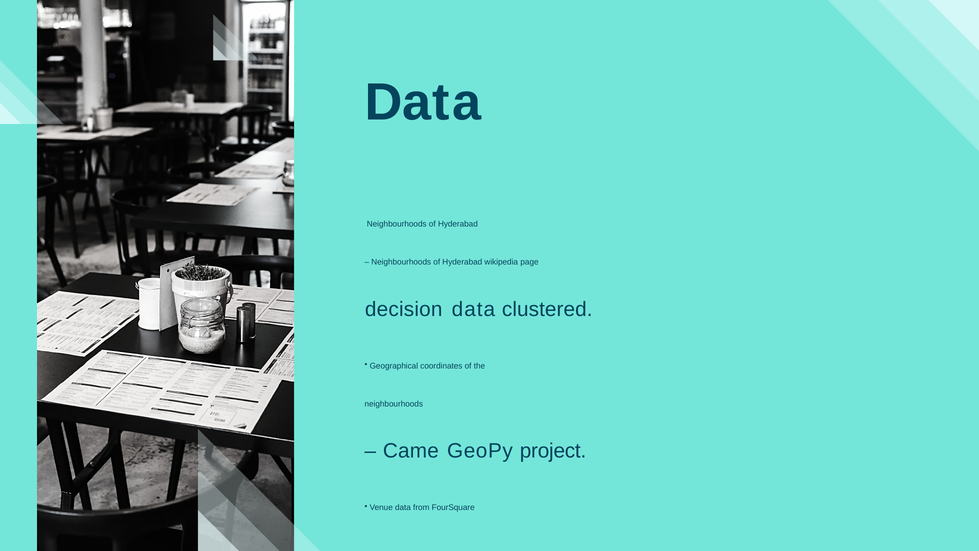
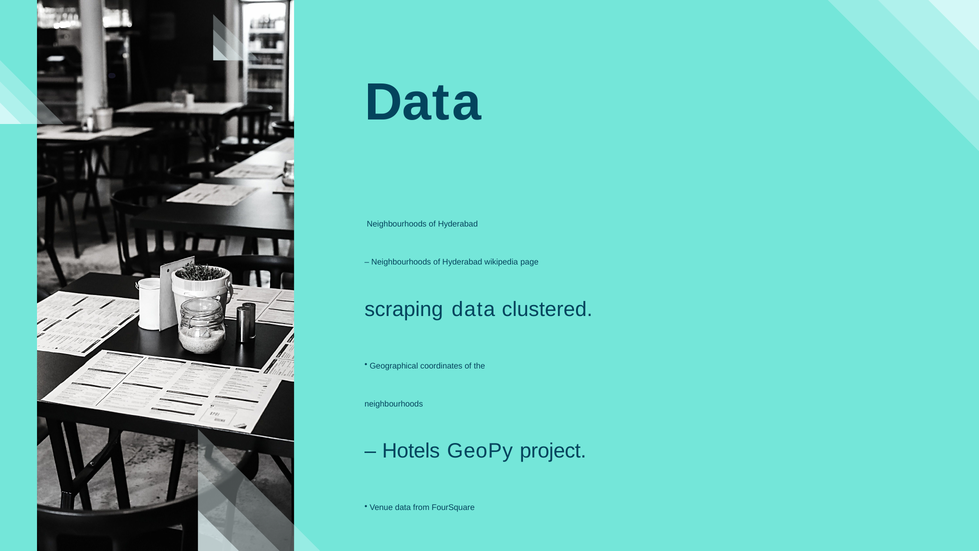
decision: decision -> scraping (404, 309)
Came: Came -> Hotels (411, 451)
